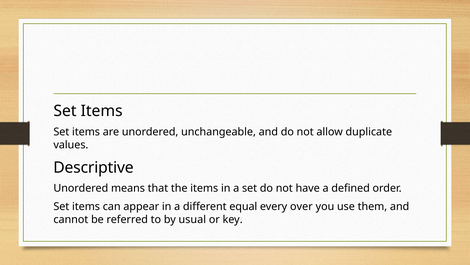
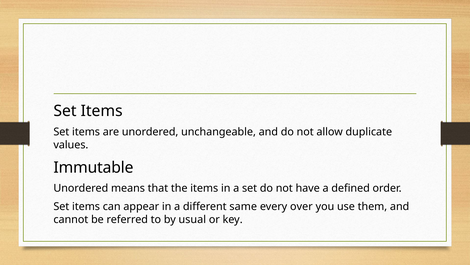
Descriptive: Descriptive -> Immutable (93, 167)
equal: equal -> same (243, 206)
